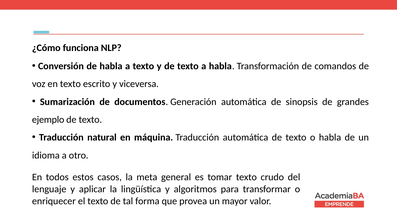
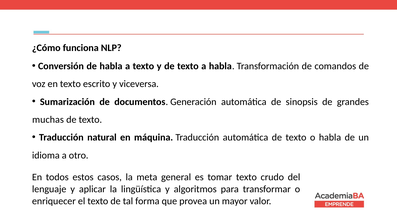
ejemplo: ejemplo -> muchas (48, 120)
